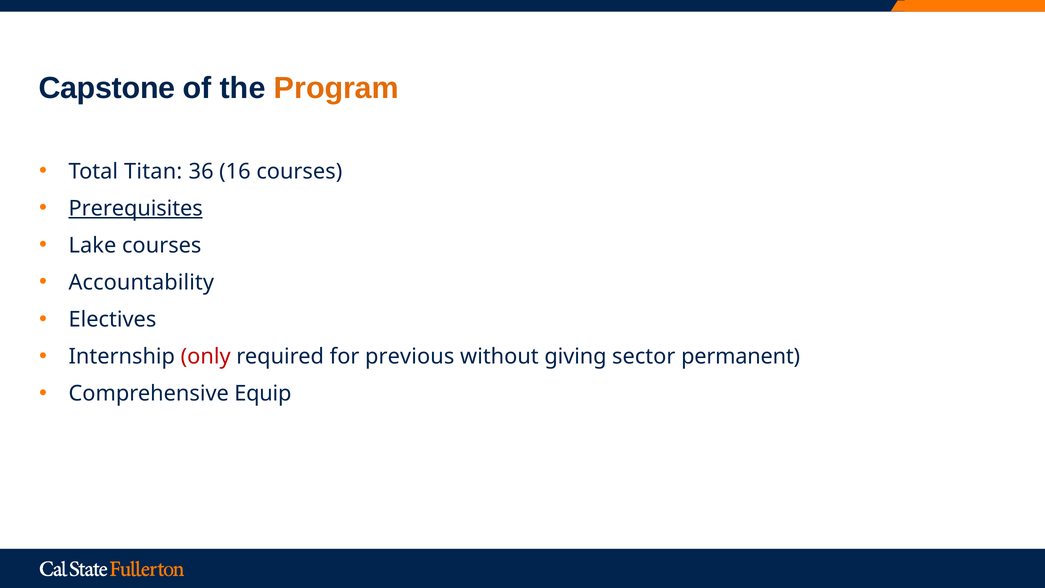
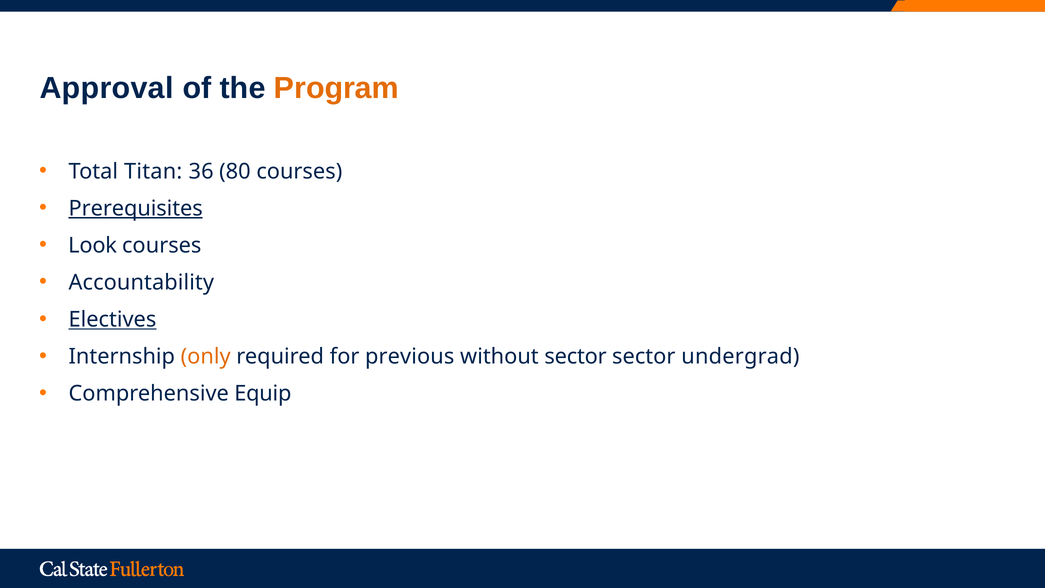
Capstone: Capstone -> Approval (107, 88)
16: 16 -> 80 (235, 171)
Lake: Lake -> Look (93, 245)
Electives underline: none -> present (112, 319)
only colour: red -> orange (206, 356)
without giving: giving -> sector (576, 356)
permanent: permanent -> undergrad (740, 356)
